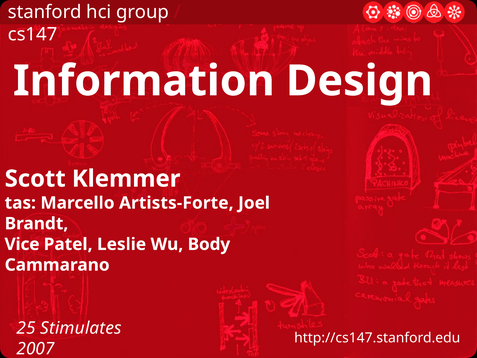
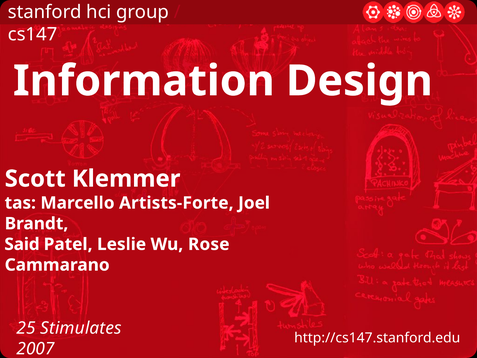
Vice: Vice -> Said (22, 244)
Body: Body -> Rose (209, 244)
